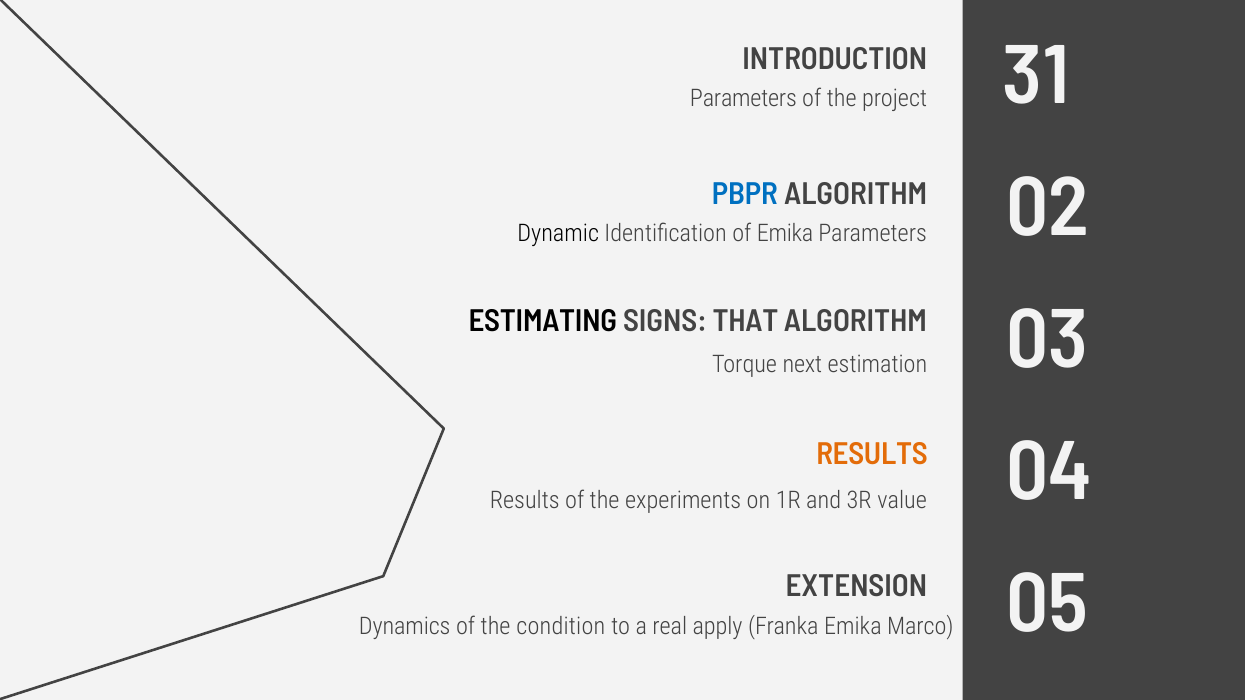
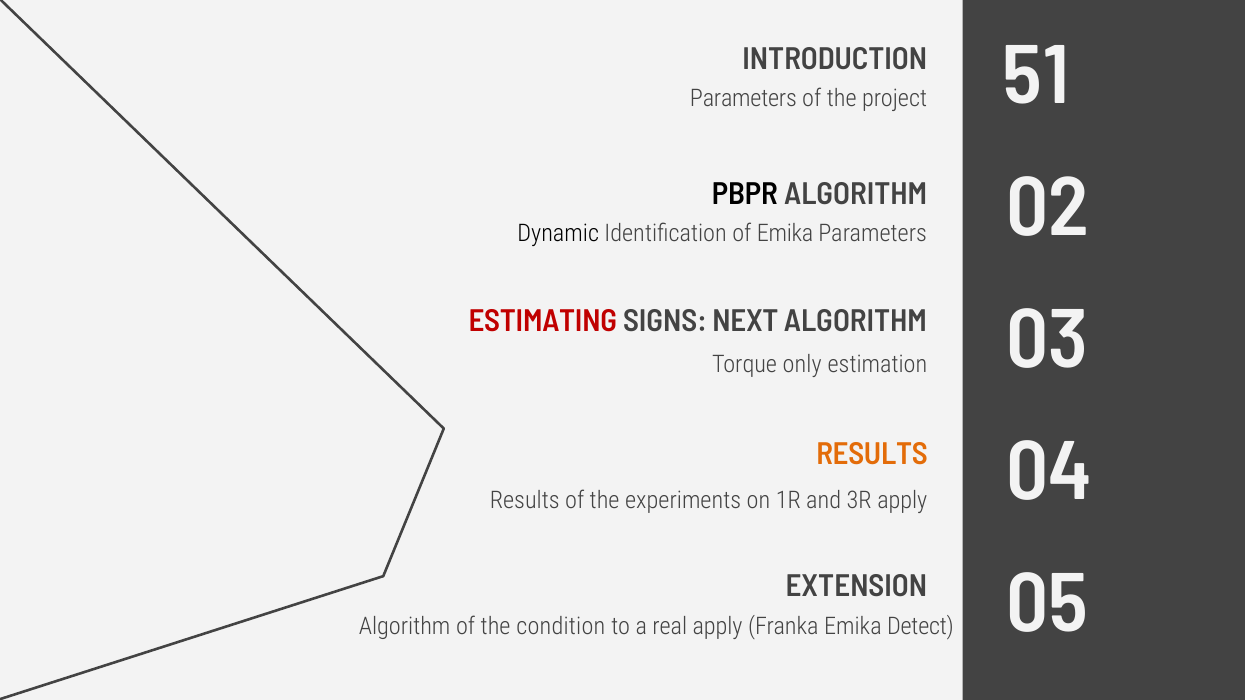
31: 31 -> 51 (1036, 76)
PBPR colour: blue -> black (745, 194)
ESTIMATING colour: black -> red (543, 321)
THAT: THAT -> NEXT (745, 321)
next: next -> only (802, 365)
3R value: value -> apply (902, 501)
Dynamics: Dynamics -> Algorithm (405, 627)
Marco: Marco -> Detect (920, 627)
